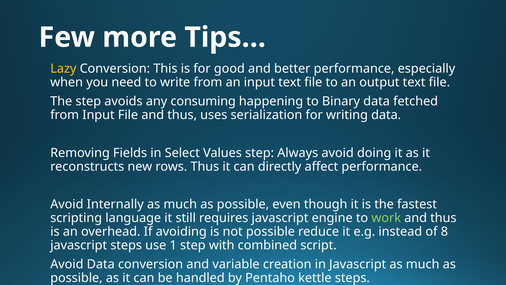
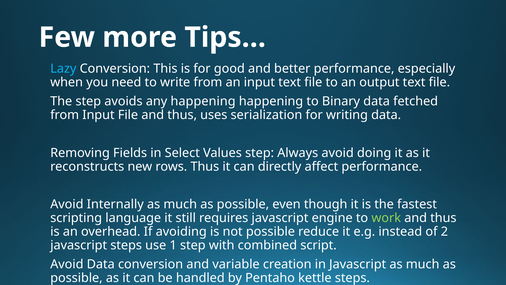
Lazy colour: yellow -> light blue (63, 69)
any consuming: consuming -> happening (203, 101)
8: 8 -> 2 (444, 231)
